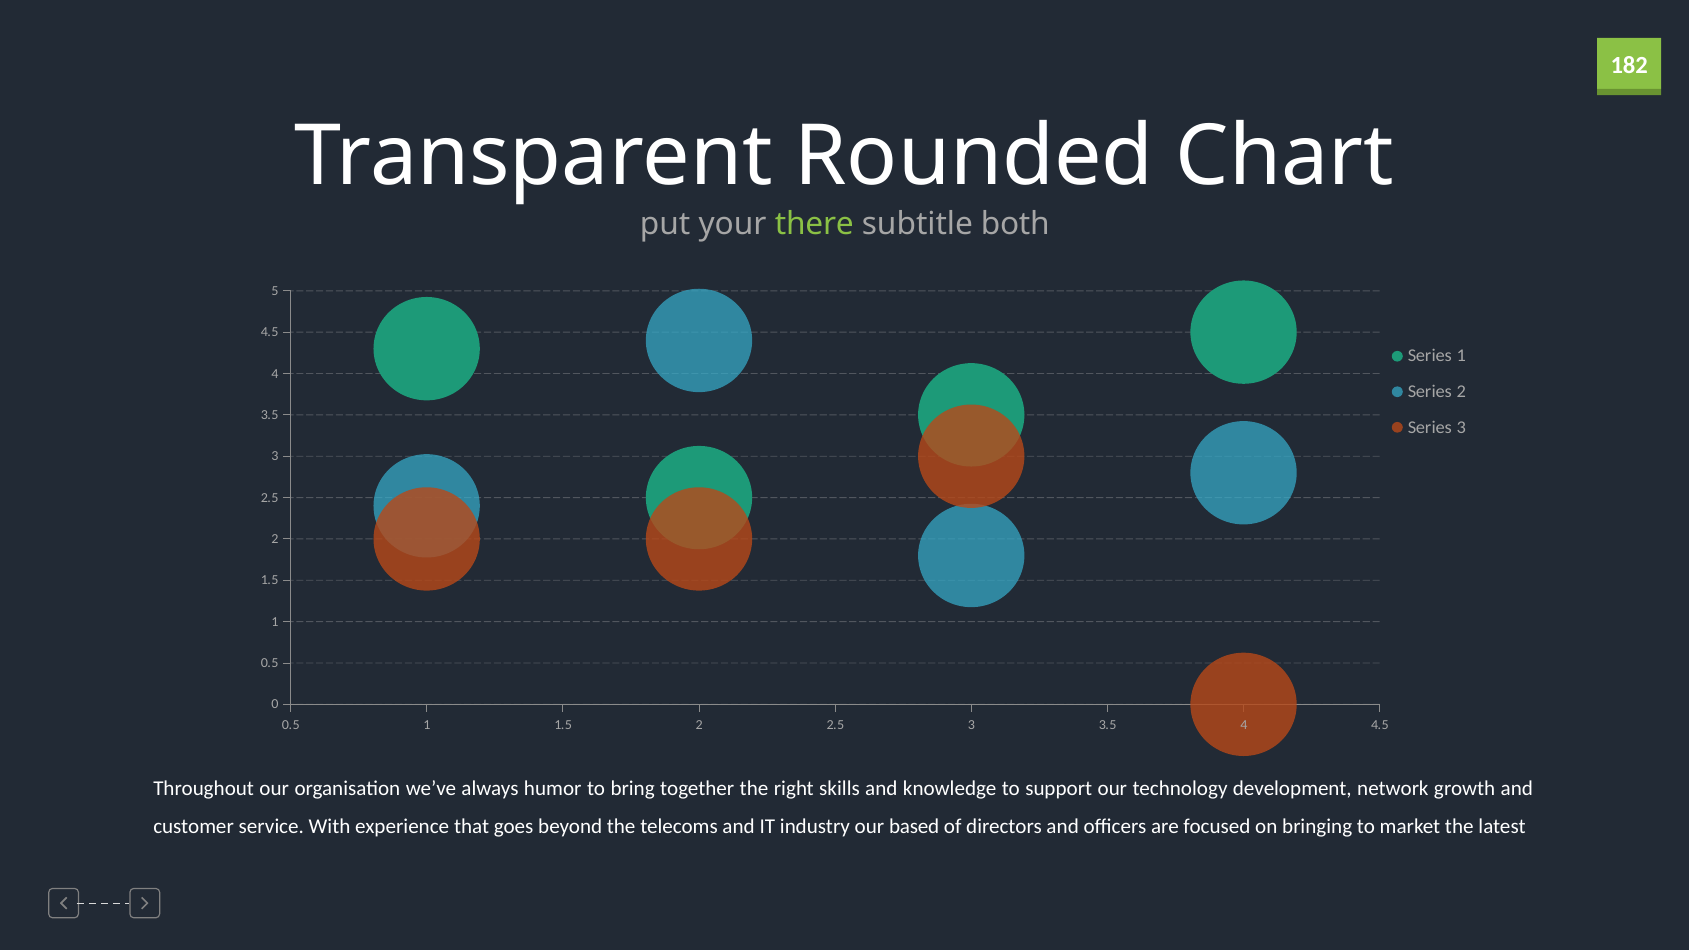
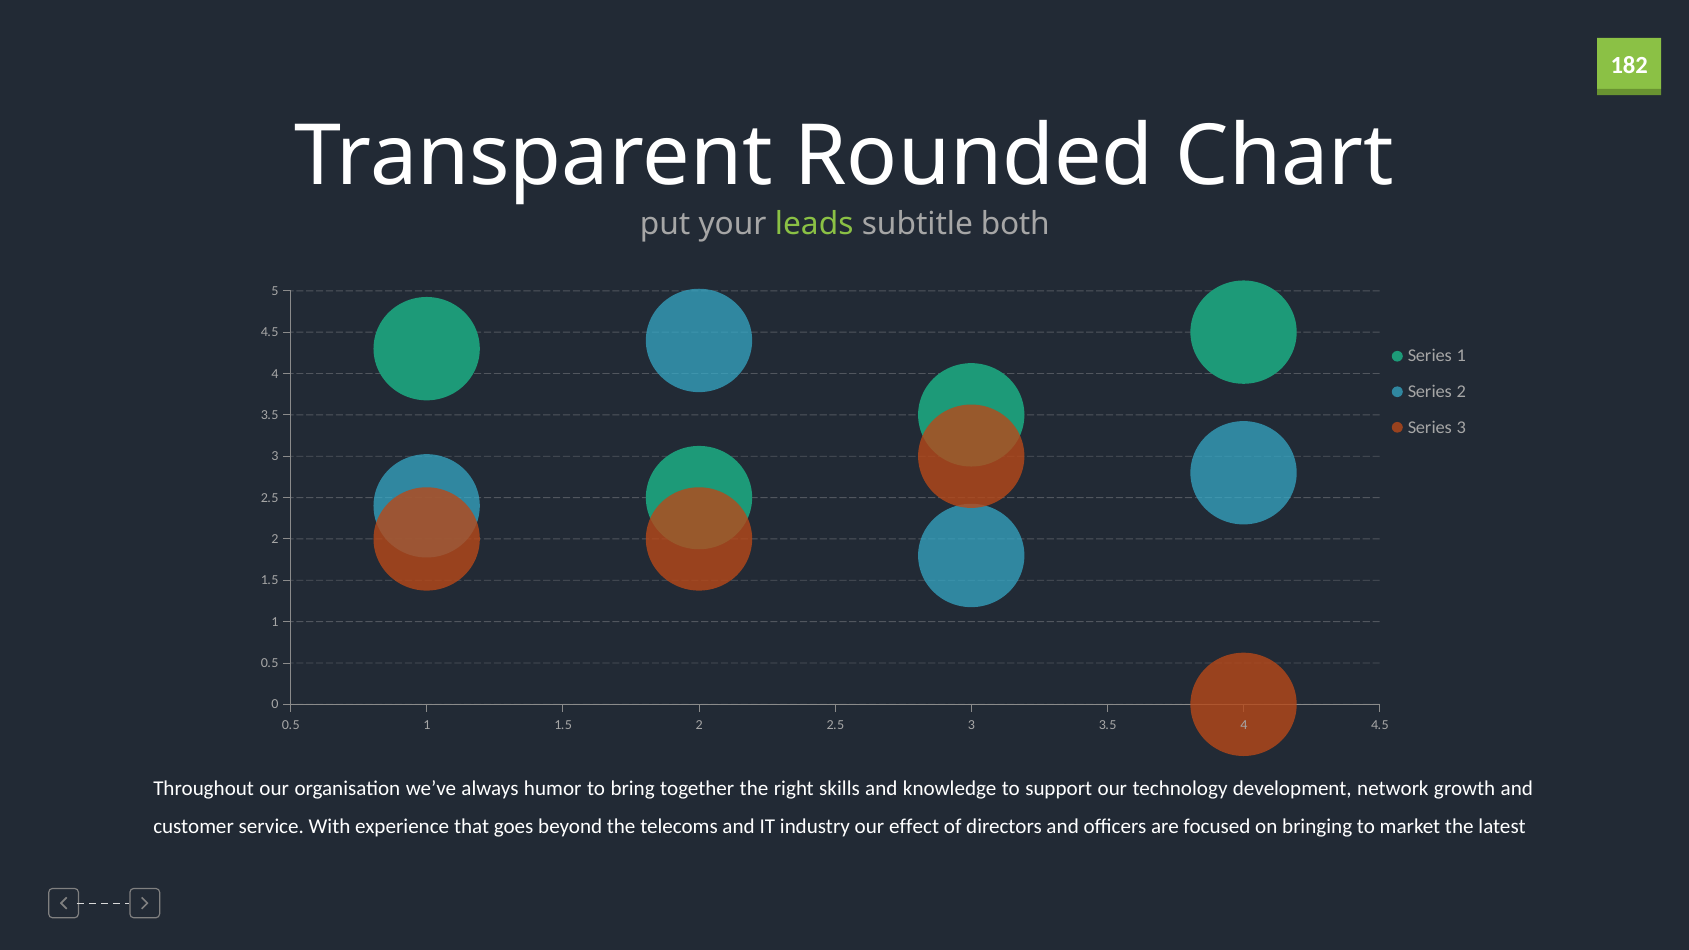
there: there -> leads (814, 224)
based: based -> effect (914, 827)
